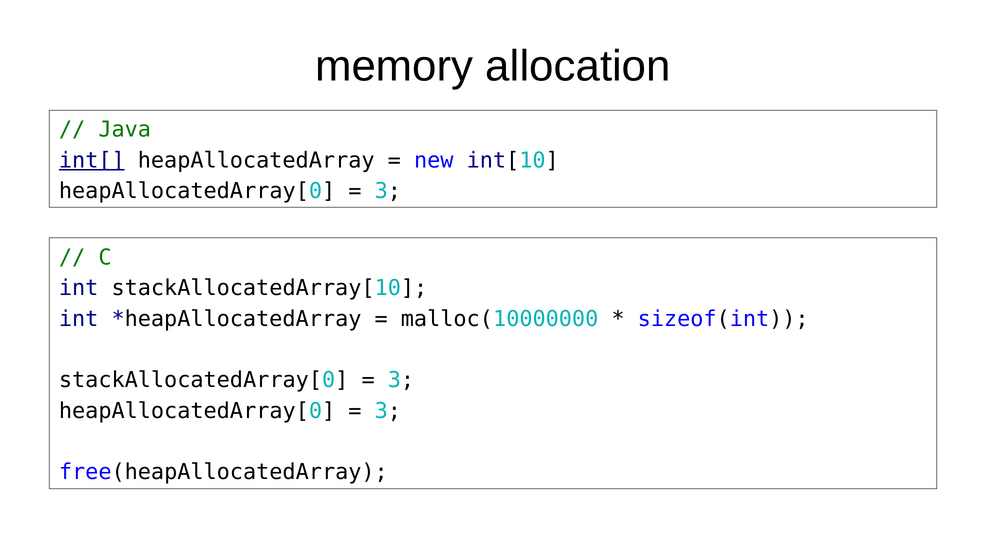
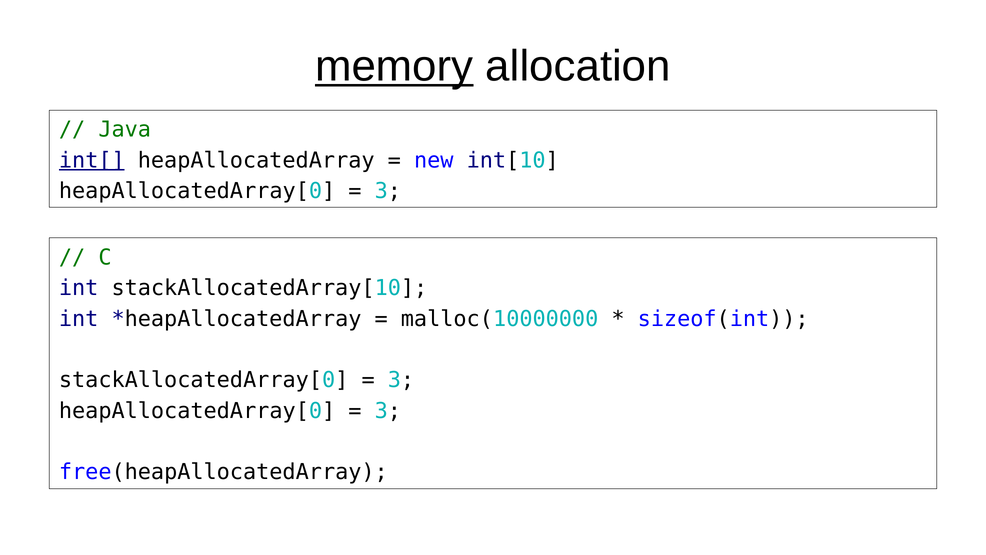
memory underline: none -> present (394, 66)
